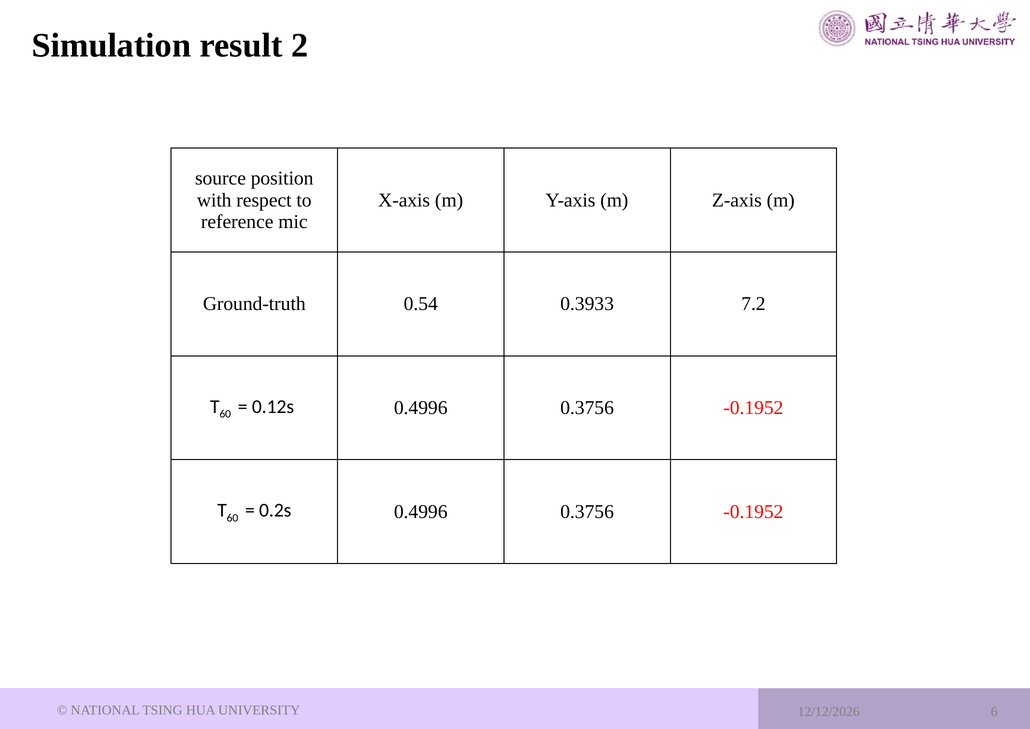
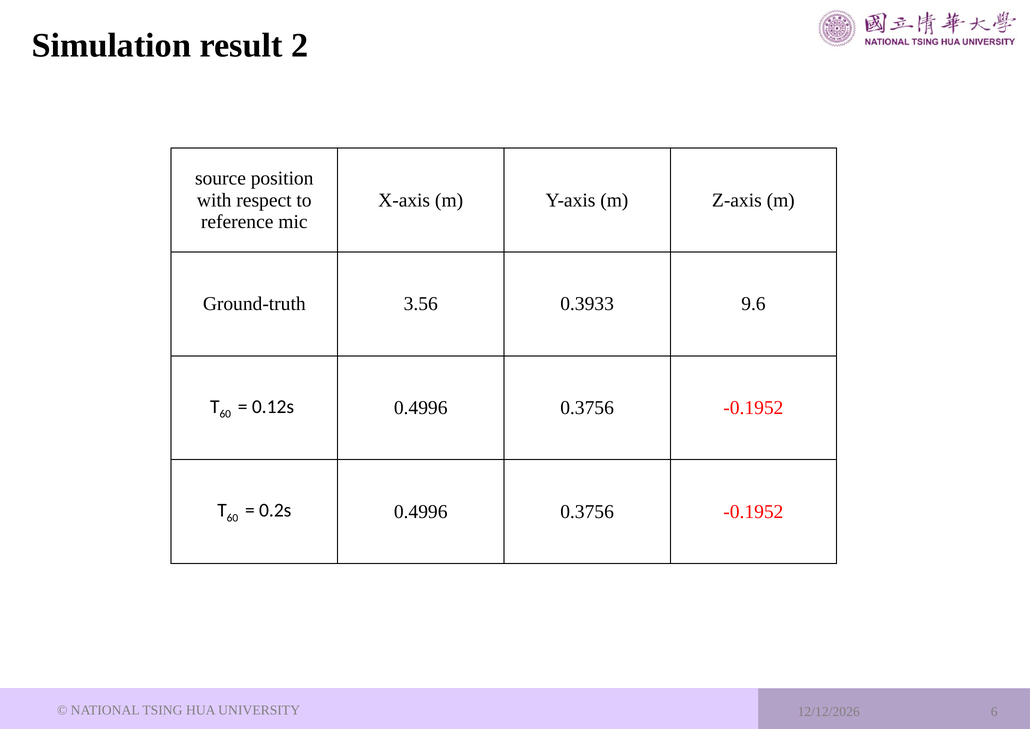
0.54: 0.54 -> 3.56 (421, 304)
7.2: 7.2 -> 9.6 (753, 304)
